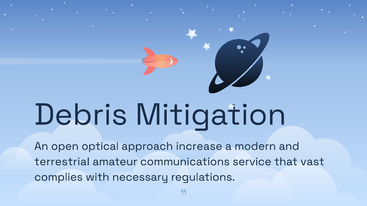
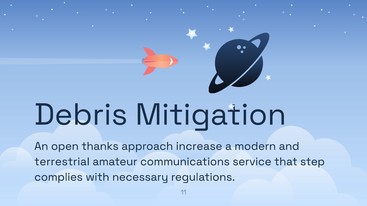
optical: optical -> thanks (100, 146)
vast: vast -> step (312, 162)
